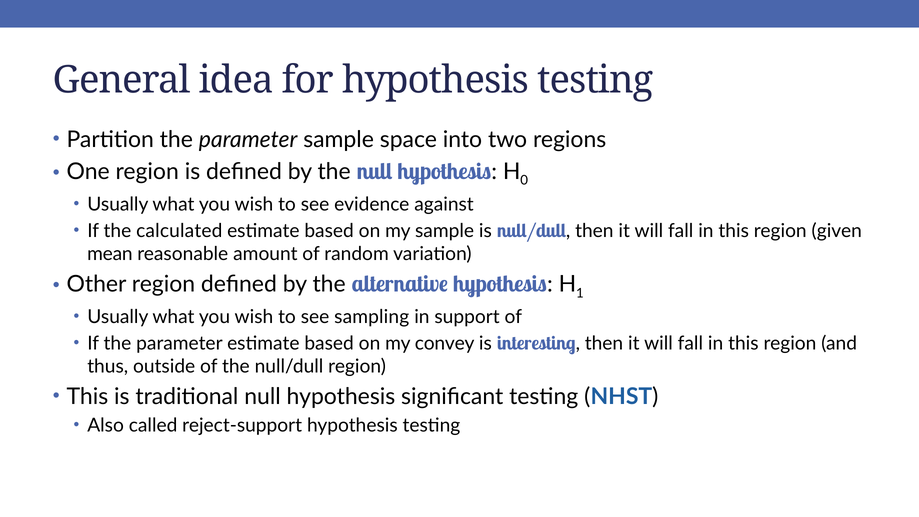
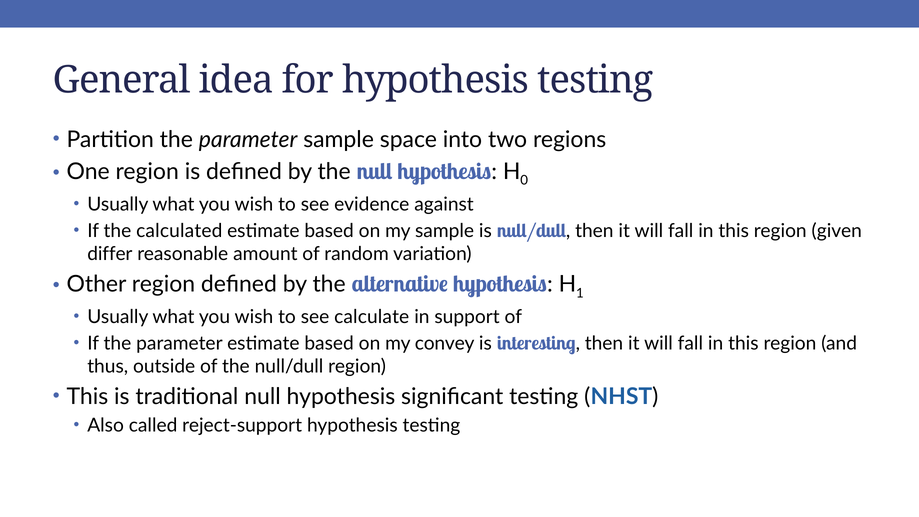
mean: mean -> differ (110, 254)
sampling: sampling -> calculate (372, 317)
